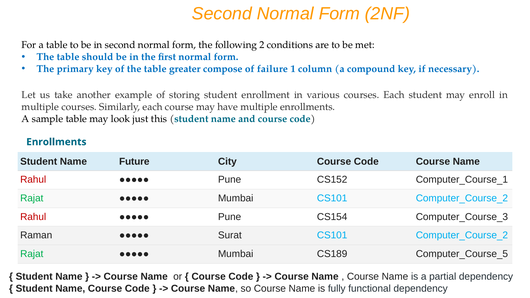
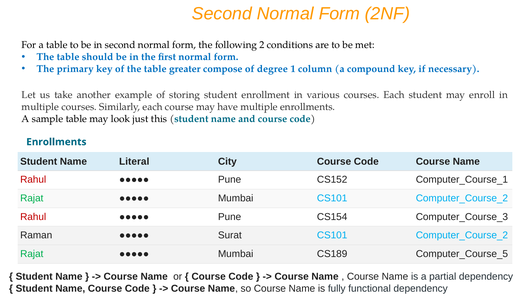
failure: failure -> degree (272, 69)
Future: Future -> Literal (134, 162)
